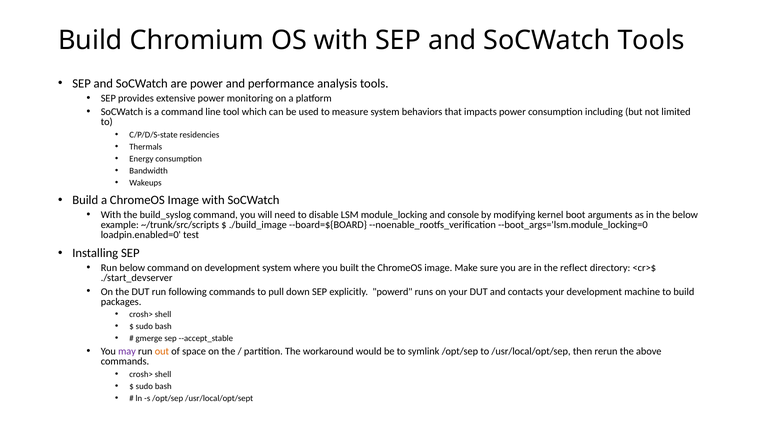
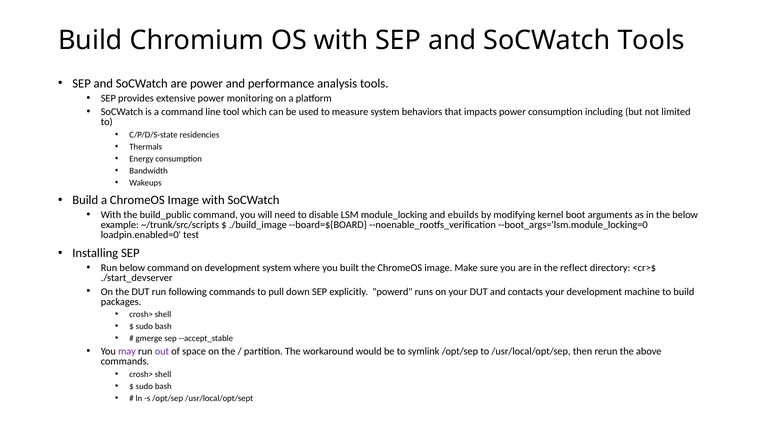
build_syslog: build_syslog -> build_public (165, 215)
console: console -> ebuilds (463, 215)
out colour: orange -> purple (162, 351)
